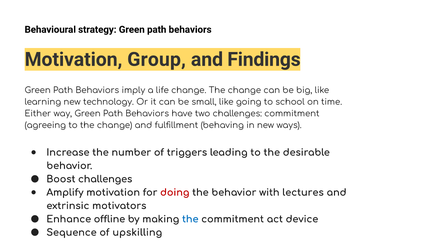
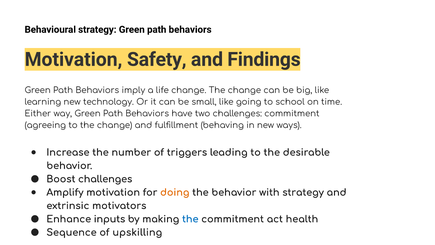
Group: Group -> Safety (157, 59)
doing colour: red -> orange (175, 192)
with lectures: lectures -> strategy (303, 192)
offline: offline -> inputs (109, 219)
device: device -> health (302, 219)
